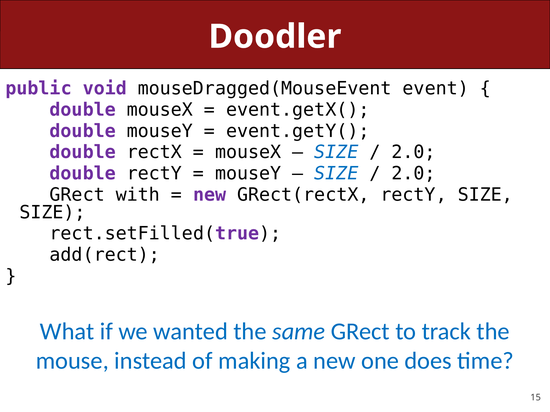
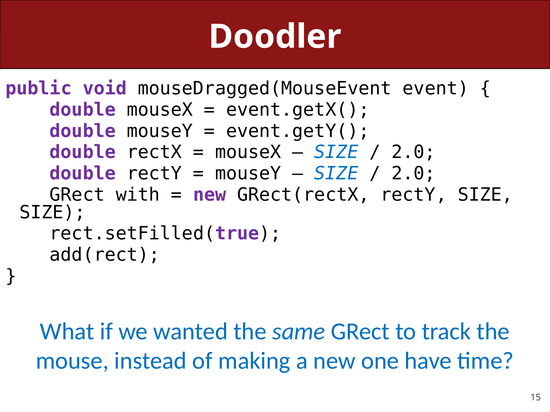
does: does -> have (428, 361)
